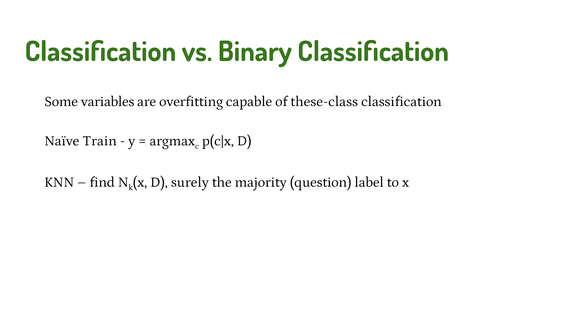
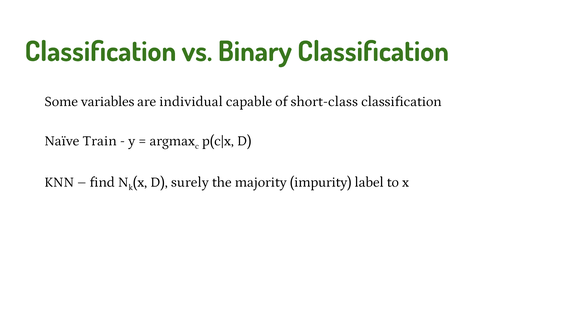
overfitting: overfitting -> individual (191, 102)
these-class: these-class -> short-class (324, 102)
question: question -> impurity (321, 182)
